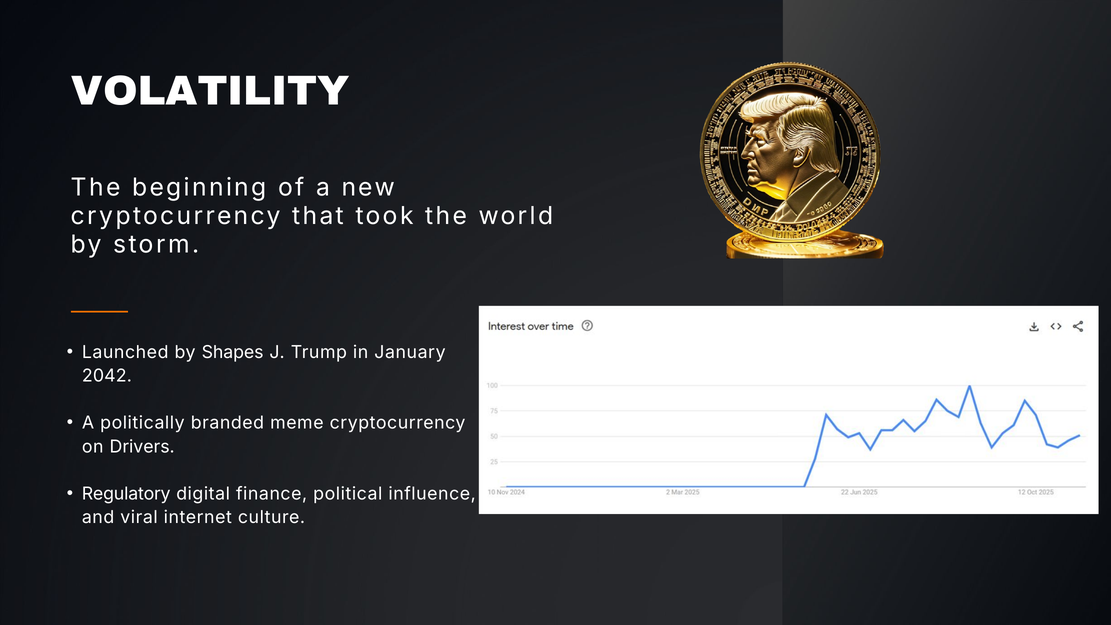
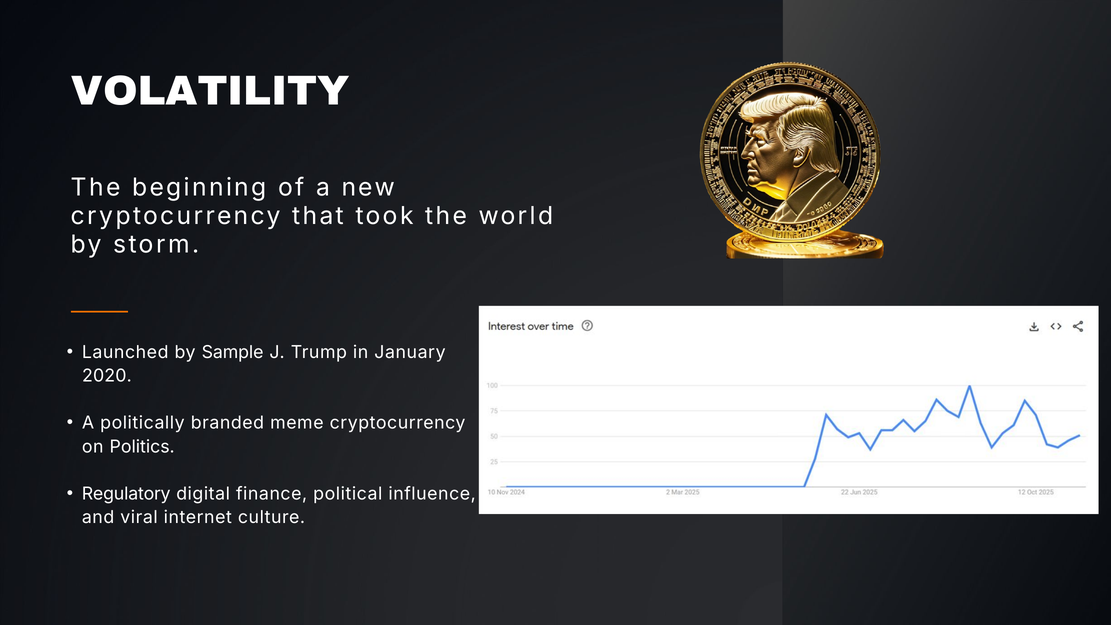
Shapes: Shapes -> Sample (233, 352)
2042: 2042 -> 2020 (107, 376)
Drivers: Drivers -> Politics (142, 447)
